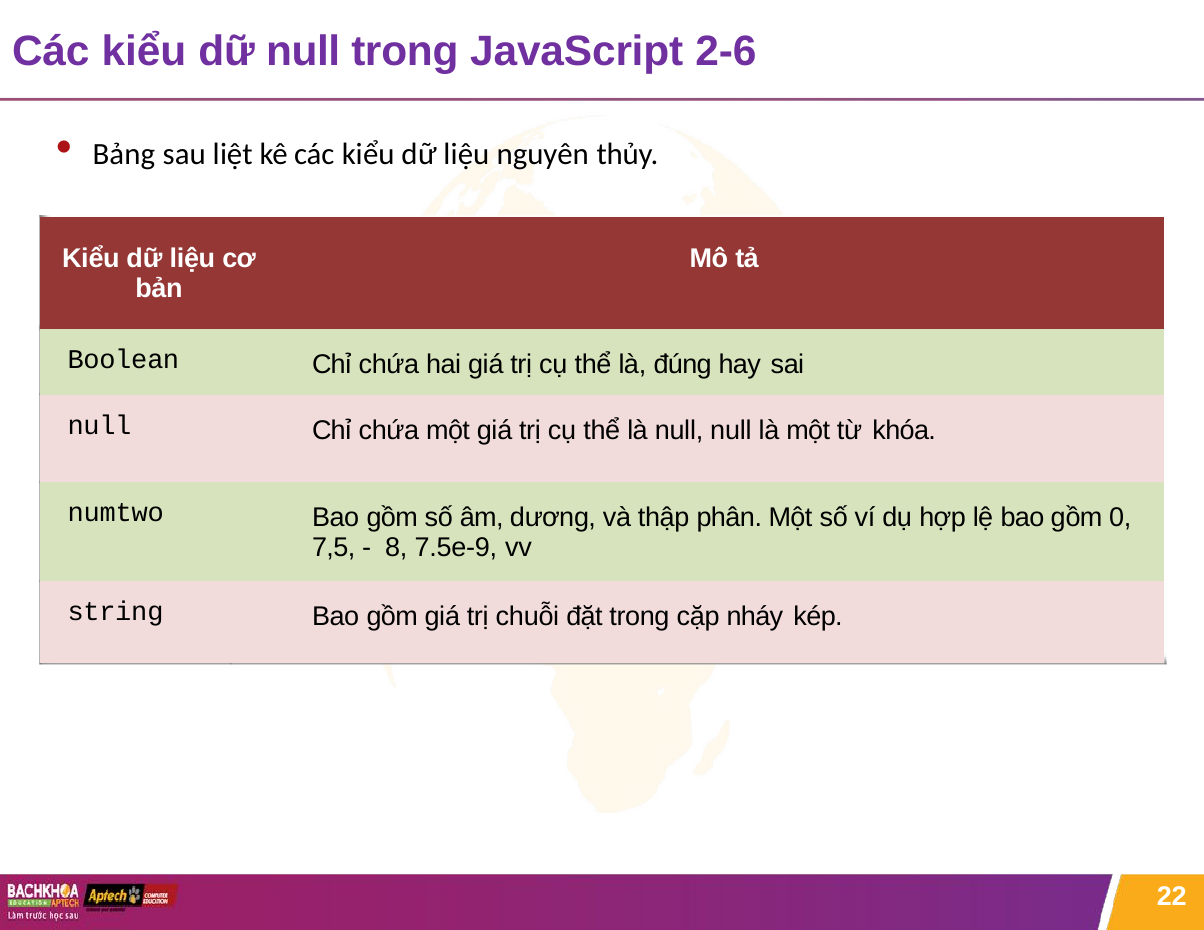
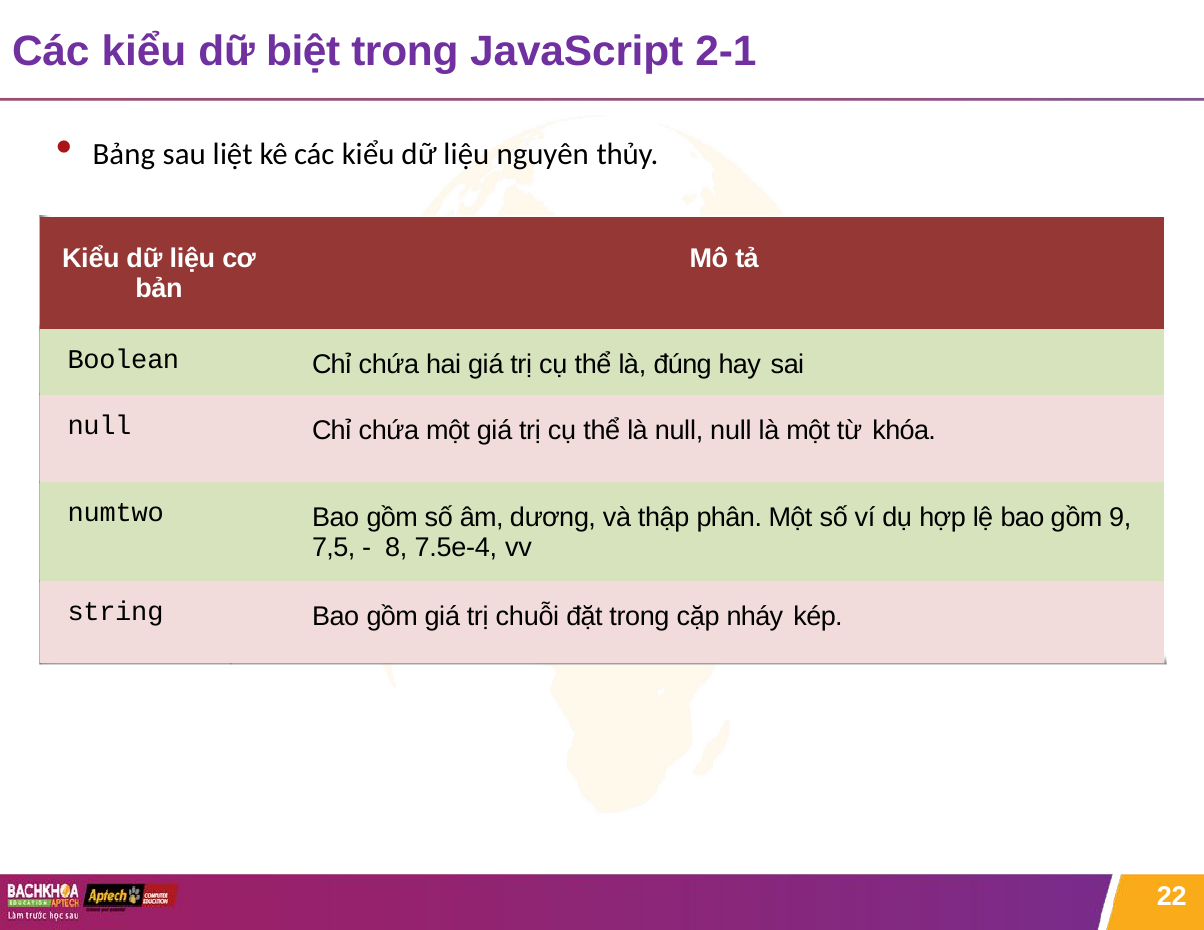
dữ null: null -> biệt (303, 52)
2-6: 2-6 -> 2-1 (726, 52)
0: 0 -> 9 (1120, 518)
7.5e-9: 7.5e-9 -> 7.5e-4 (456, 548)
